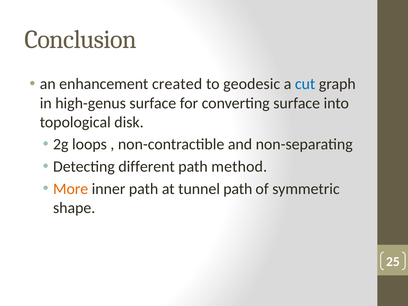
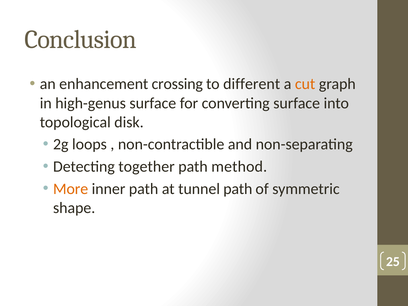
created: created -> crossing (177, 84)
geodesic: geodesic -> different (252, 84)
cut colour: blue -> orange (305, 84)
different: different -> together (147, 167)
